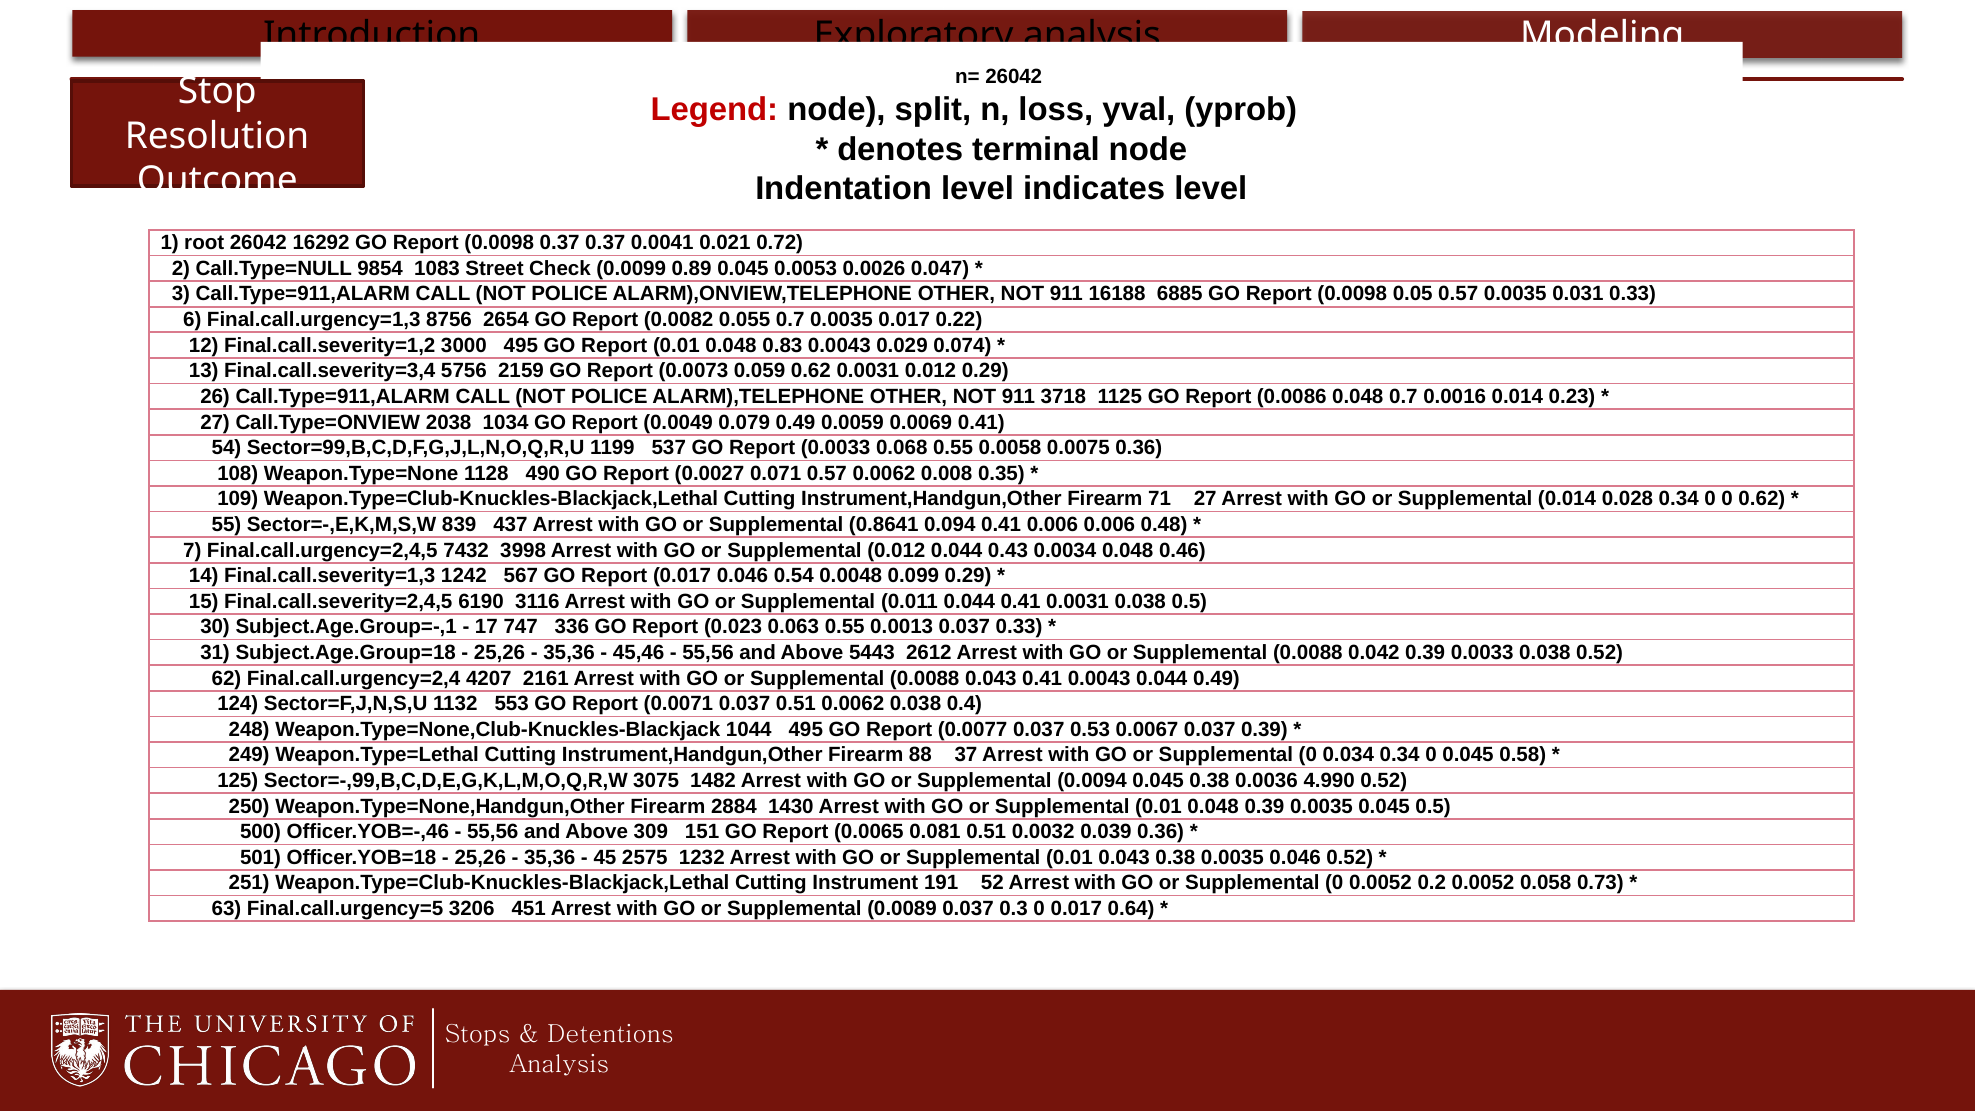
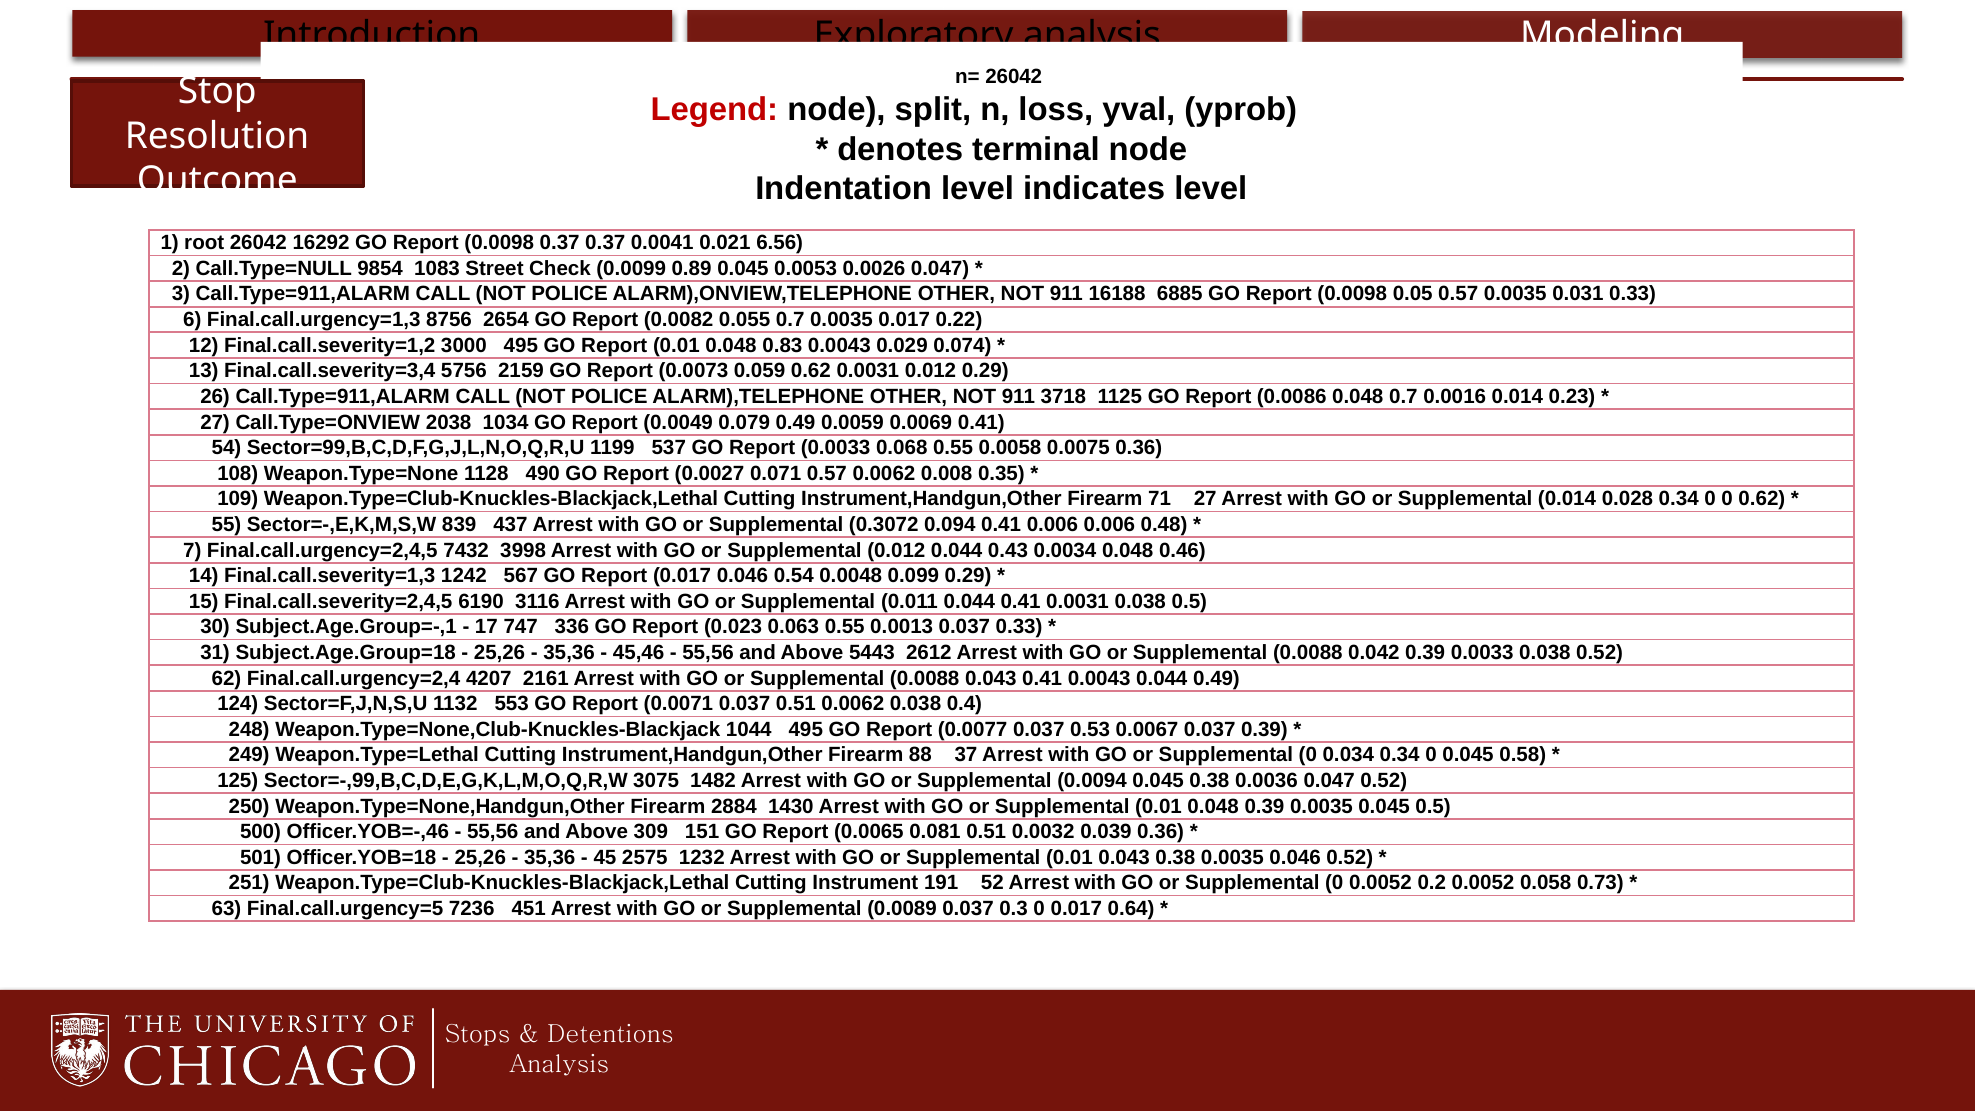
0.72: 0.72 -> 6.56 (780, 243)
0.8641: 0.8641 -> 0.3072 (884, 525)
0.0036 4.990: 4.990 -> 0.047 (1329, 781)
3206: 3206 -> 7236 (472, 909)
